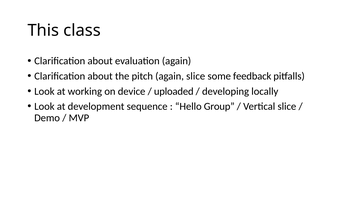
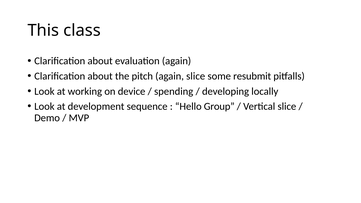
feedback: feedback -> resubmit (252, 76)
uploaded: uploaded -> spending (174, 91)
